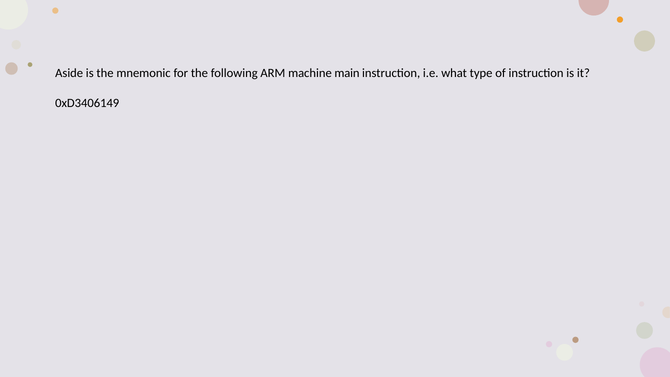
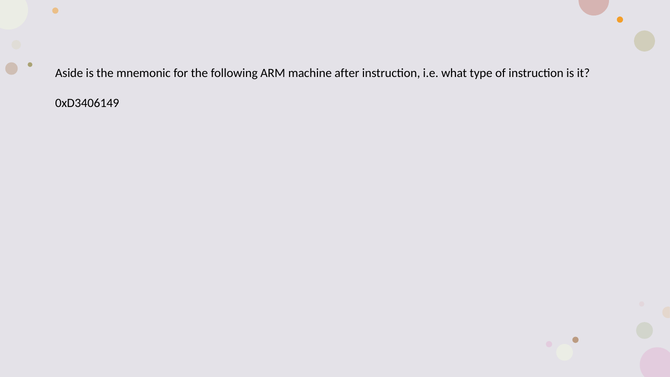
main: main -> after (347, 73)
